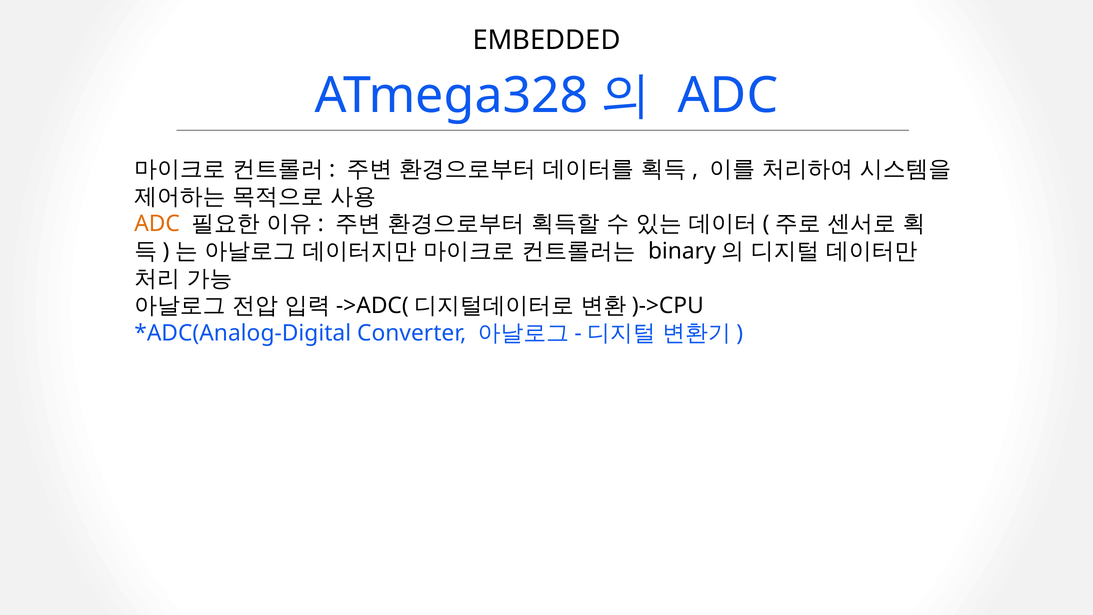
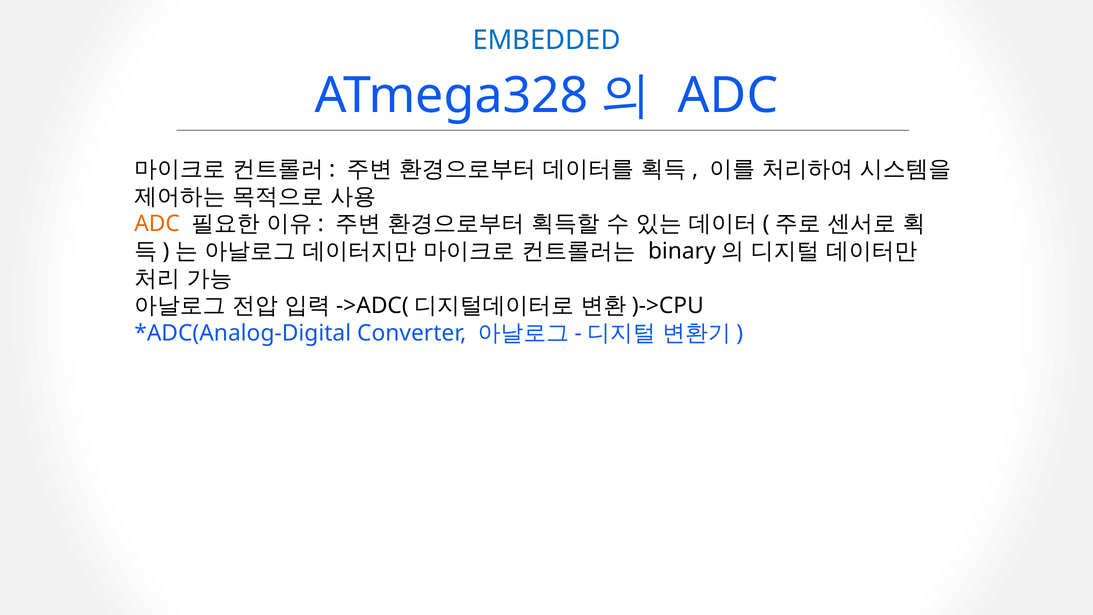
EMBEDDED colour: black -> blue (547, 40)
